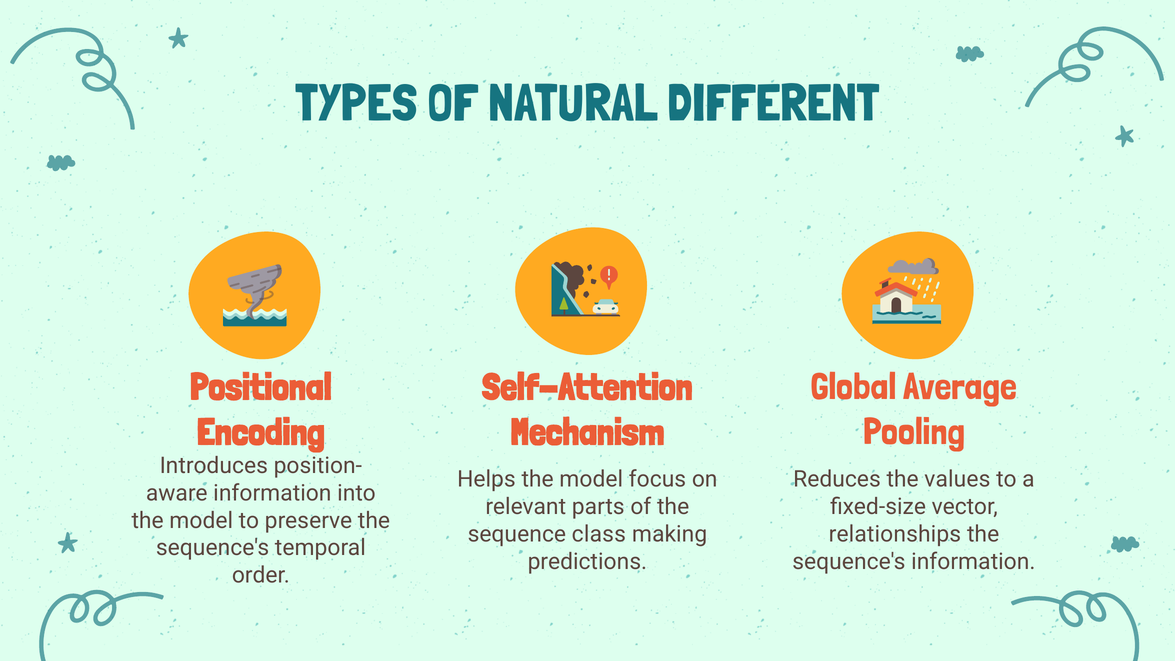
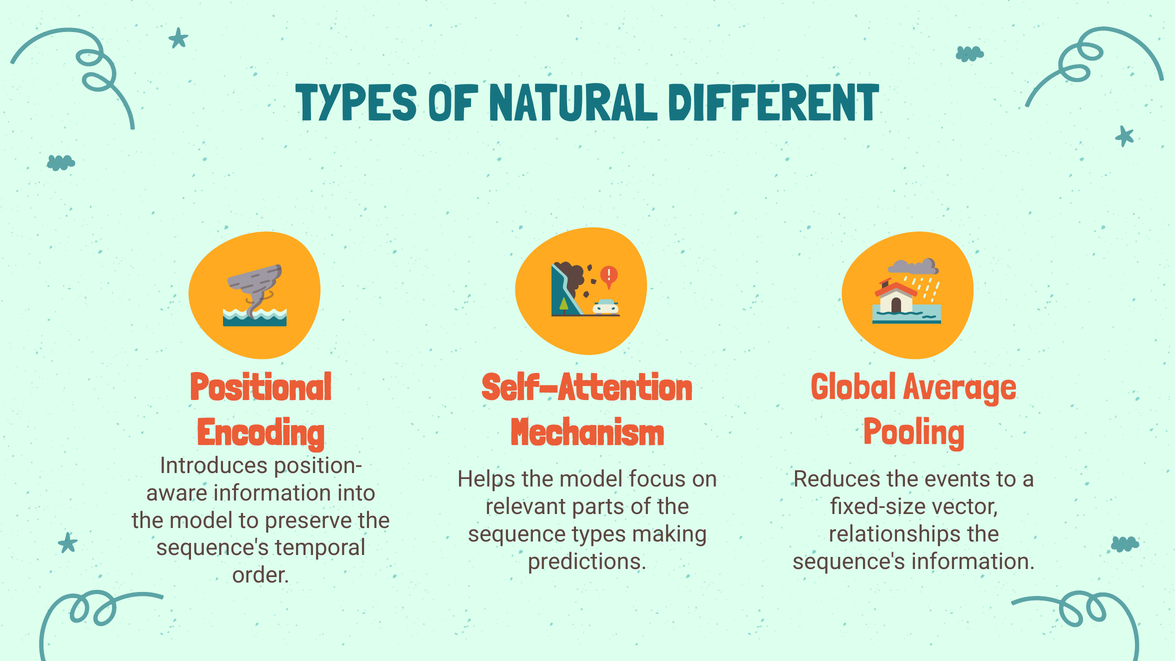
values: values -> events (958, 479)
sequence class: class -> types (599, 534)
